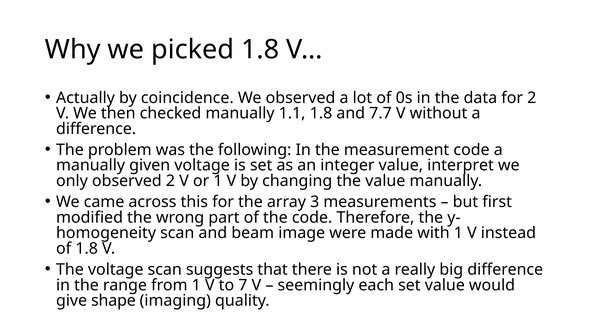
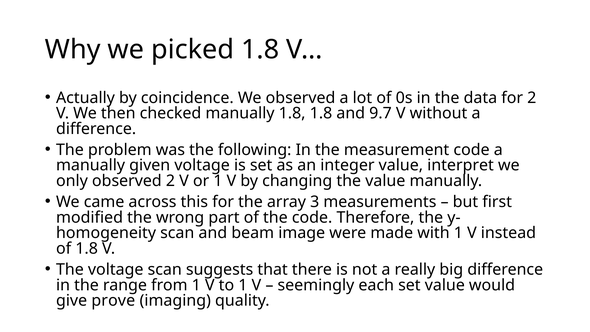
manually 1.1: 1.1 -> 1.8 (292, 113)
7.7: 7.7 -> 9.7 (380, 113)
to 7: 7 -> 1 (243, 285)
shape: shape -> prove (113, 301)
